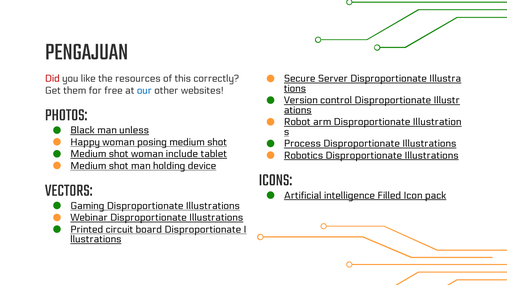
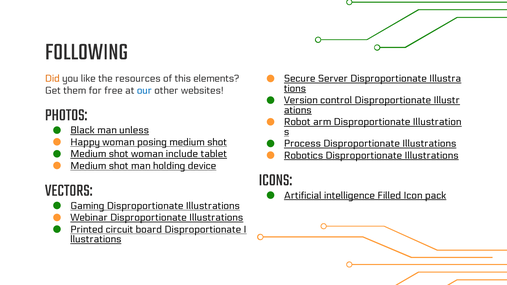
PENGAJUAN: PENGAJUAN -> FOLLOWING (86, 51)
Did colour: red -> orange (52, 79)
correctly: correctly -> elements (216, 79)
